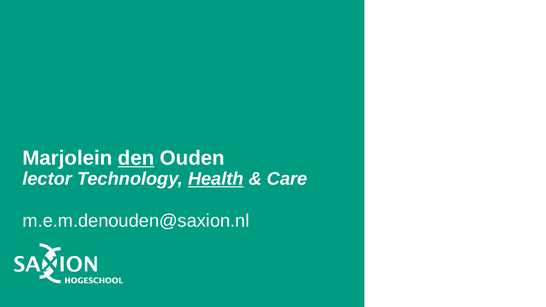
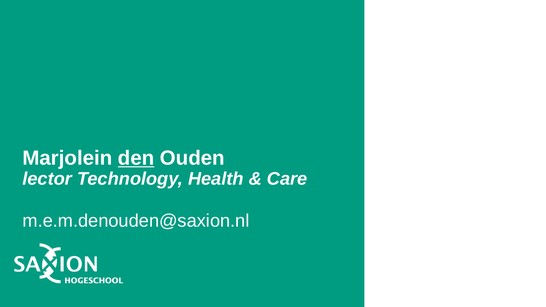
Health underline: present -> none (216, 179)
